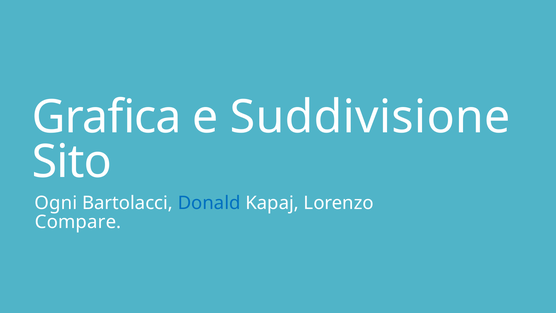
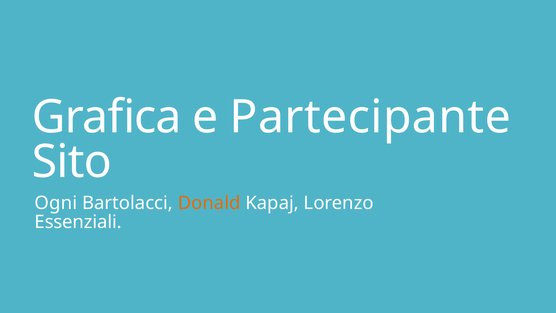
Suddivisione: Suddivisione -> Partecipante (370, 117)
Donald colour: blue -> orange (209, 203)
Compare: Compare -> Essenziali (78, 222)
